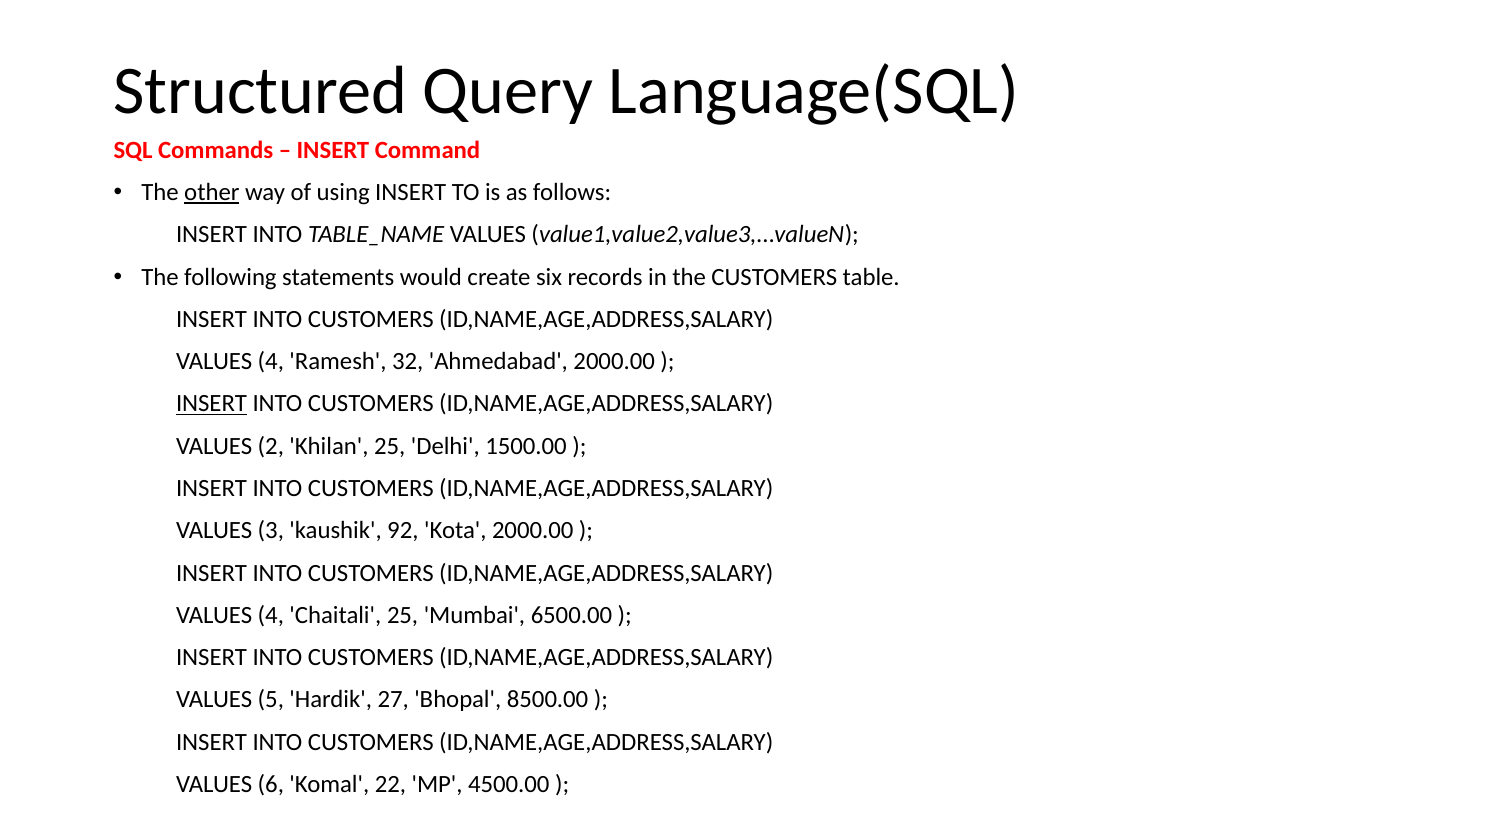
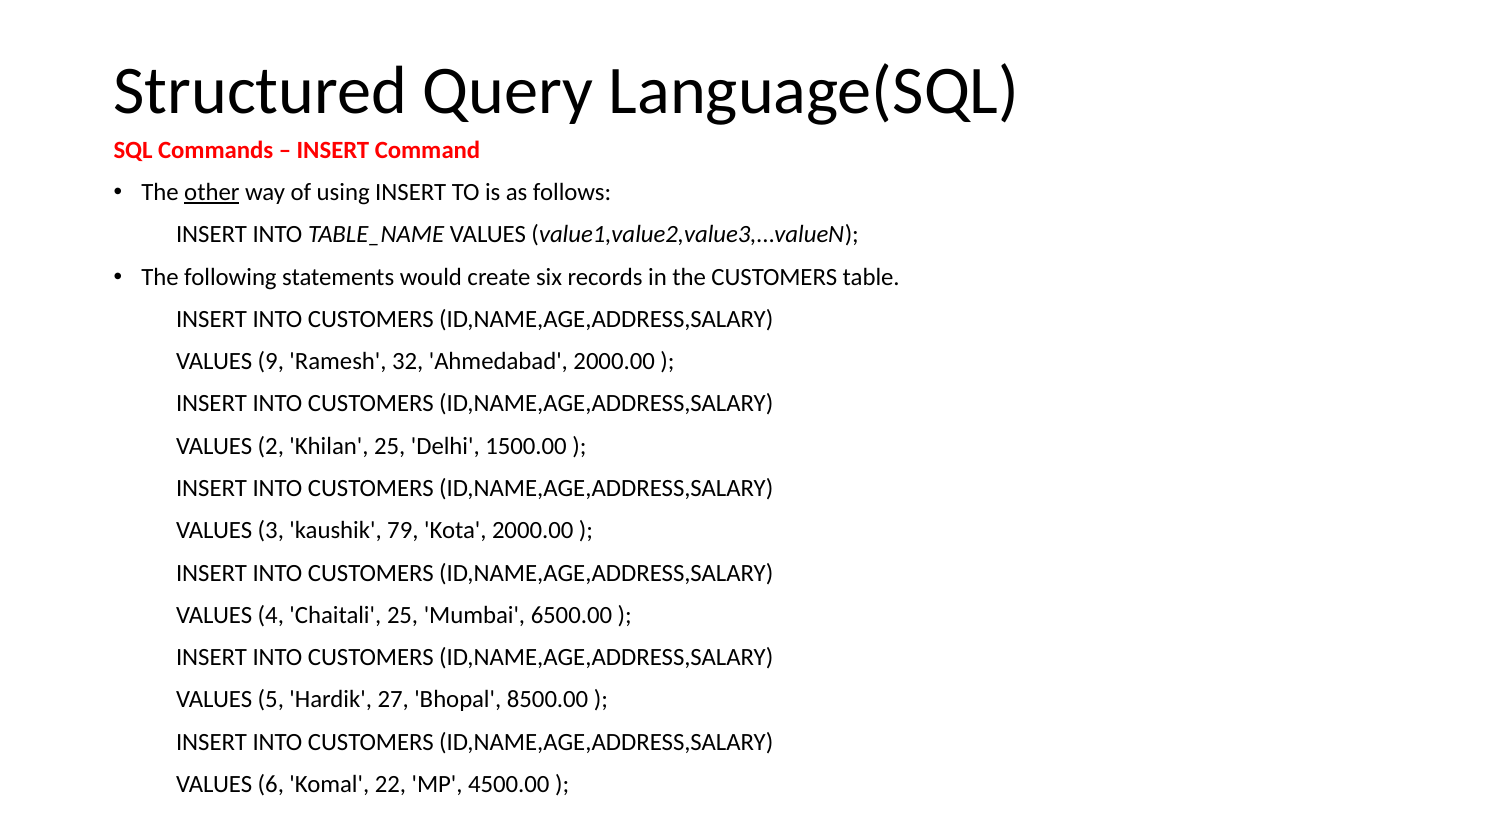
4: 4 -> 9 (271, 362)
INSERT underline: present -> none (212, 404)
92: 92 -> 79 (403, 531)
